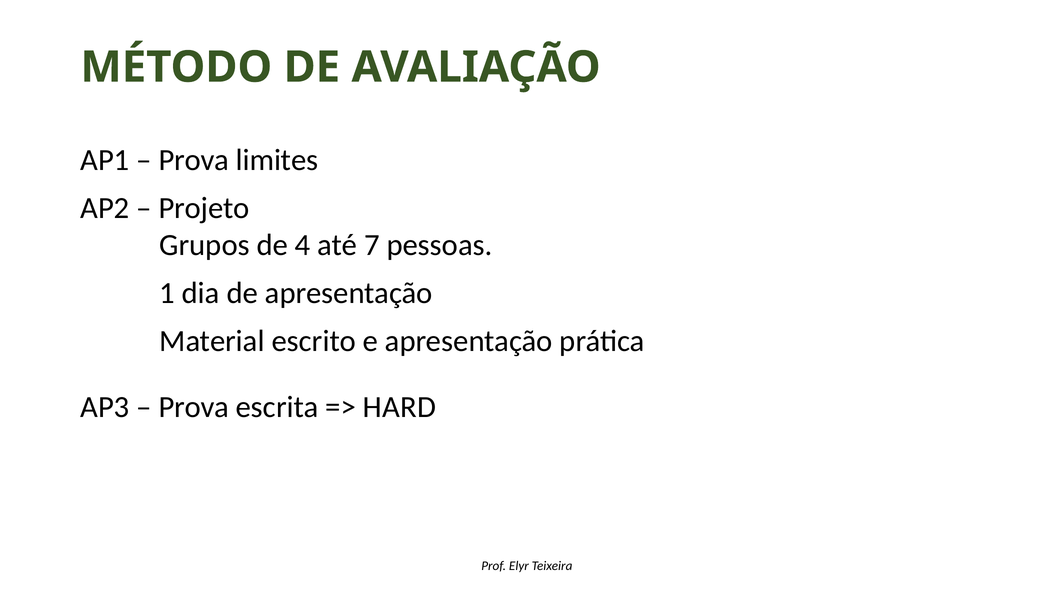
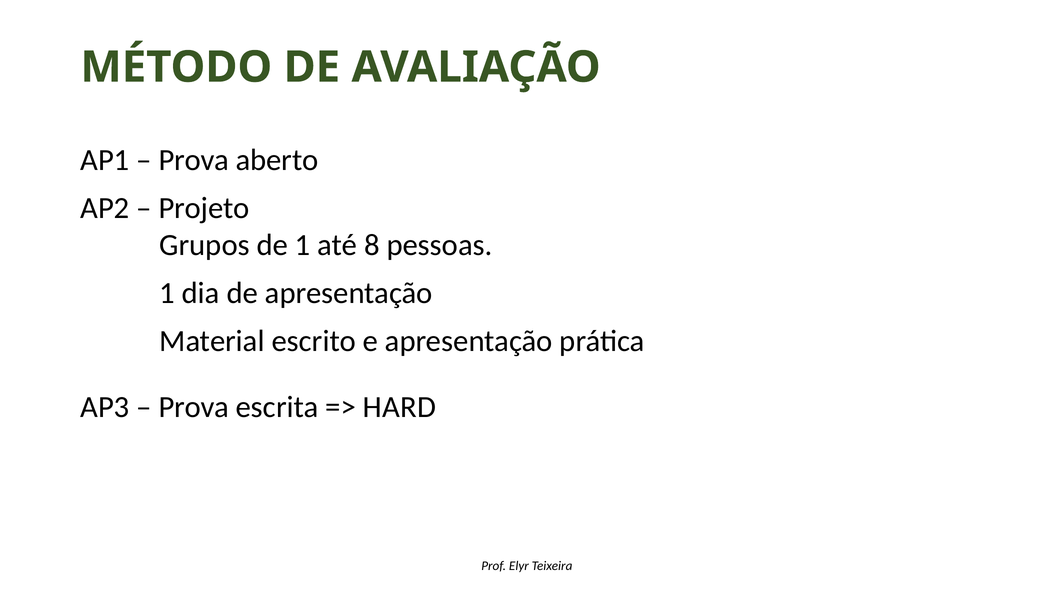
limites: limites -> aberto (277, 160)
de 4: 4 -> 1 (303, 245)
7: 7 -> 8 (372, 245)
